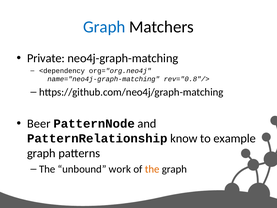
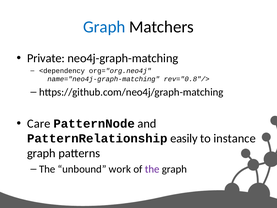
Beer: Beer -> Care (39, 123)
know: know -> easily (184, 138)
example: example -> instance (235, 138)
the colour: orange -> purple (152, 169)
